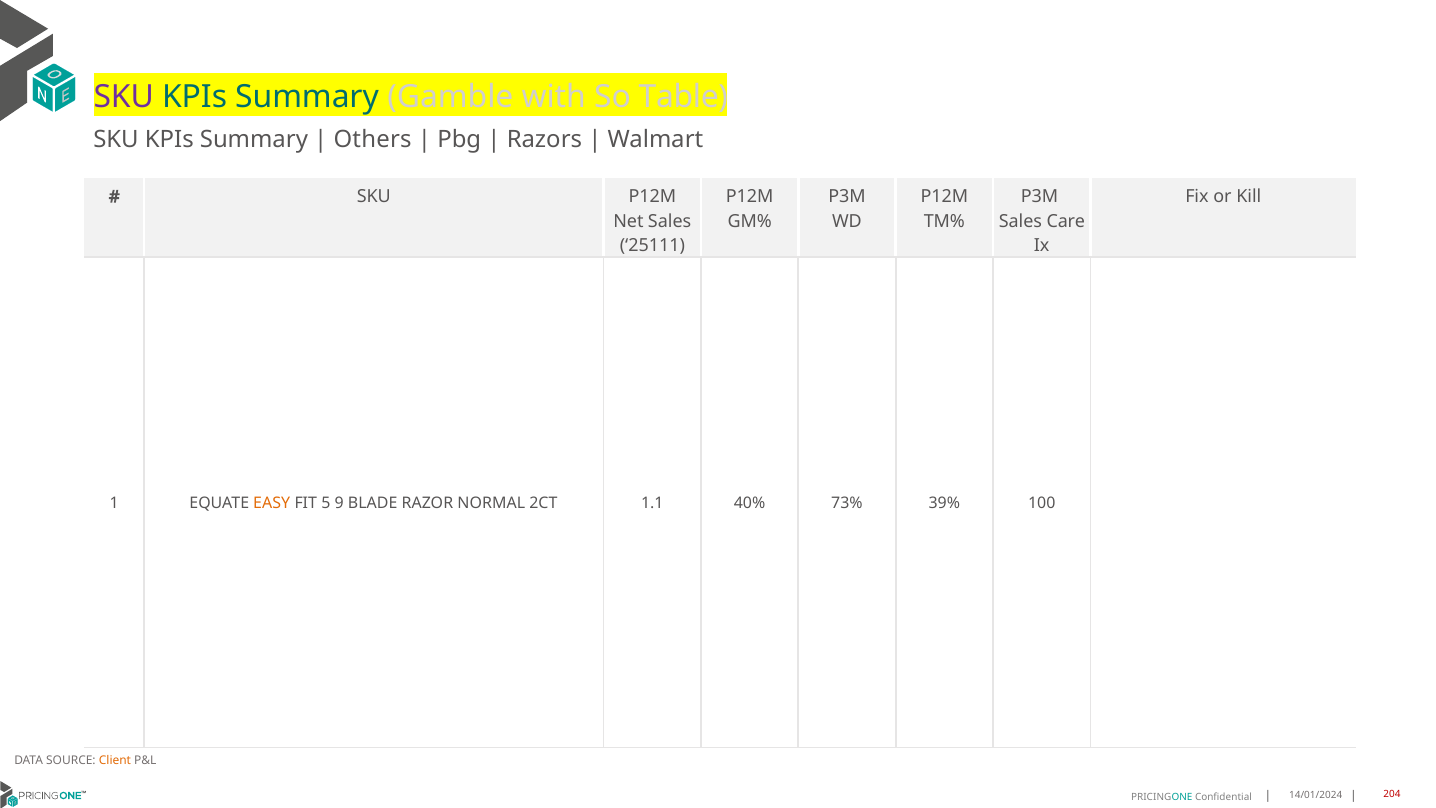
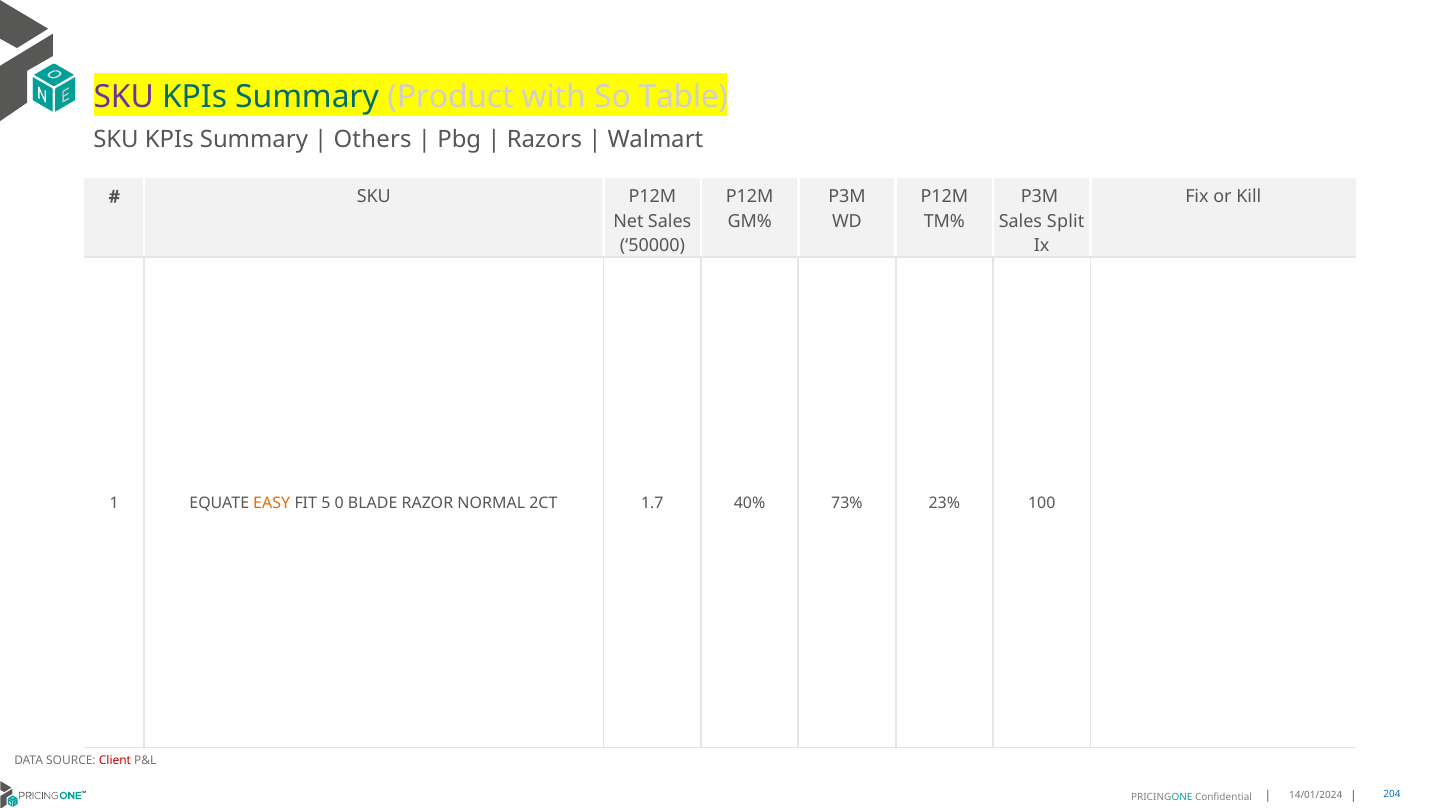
Gamble: Gamble -> Product (451, 97)
Care: Care -> Split (1066, 221)
25111: 25111 -> 50000 (652, 245)
9: 9 -> 0 (339, 503)
1.1: 1.1 -> 1.7 (652, 503)
39%: 39% -> 23% (944, 503)
Client colour: orange -> red (115, 761)
204 colour: red -> blue (1392, 794)
